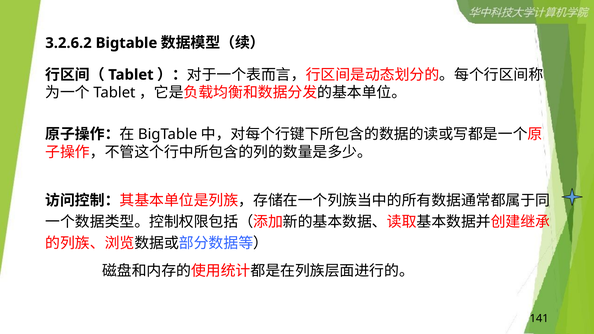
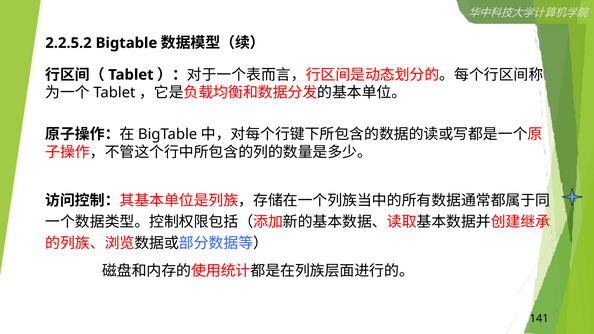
3.2.6.2: 3.2.6.2 -> 2.2.5.2 (69, 43)
